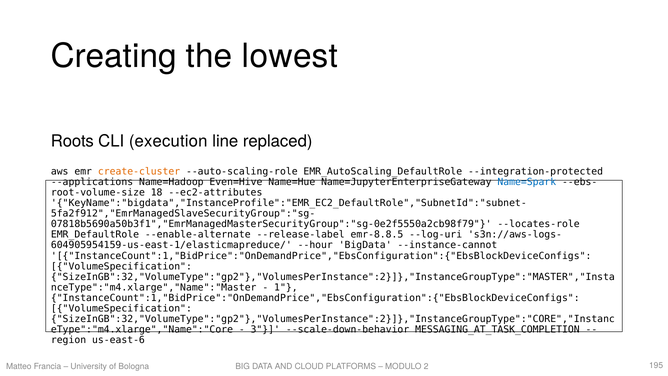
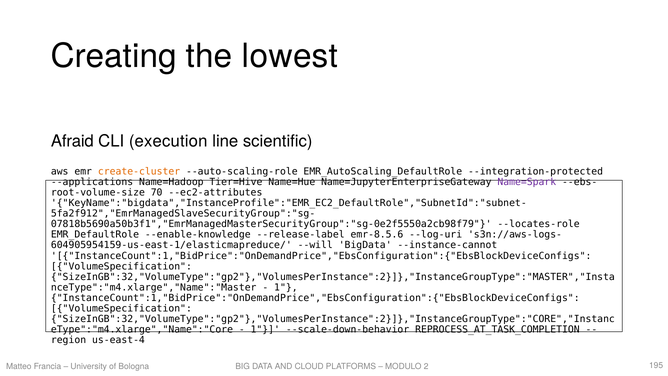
Roots: Roots -> Afraid (72, 141)
replaced: replaced -> scientific (278, 141)
Even=Hive: Even=Hive -> Tier=Hive (236, 182)
Name=Spark colour: blue -> purple (527, 182)
18: 18 -> 70 (157, 192)
--enable-alternate: --enable-alternate -> --enable-knowledge (198, 235)
emr-8.8.5: emr-8.8.5 -> emr-8.5.6 (377, 235)
--hour: --hour -> --will (315, 245)
3: 3 -> 1 (265, 329)
MESSAGING_AT_TASK_COMPLETION: MESSAGING_AT_TASK_COMPLETION -> REPROCESS_AT_TASK_COMPLETION (497, 329)
us-east-6: us-east-6 -> us-east-4 (118, 340)
